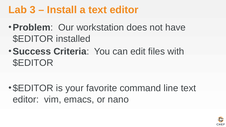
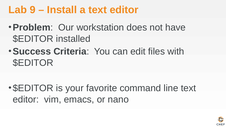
3: 3 -> 9 (33, 10)
